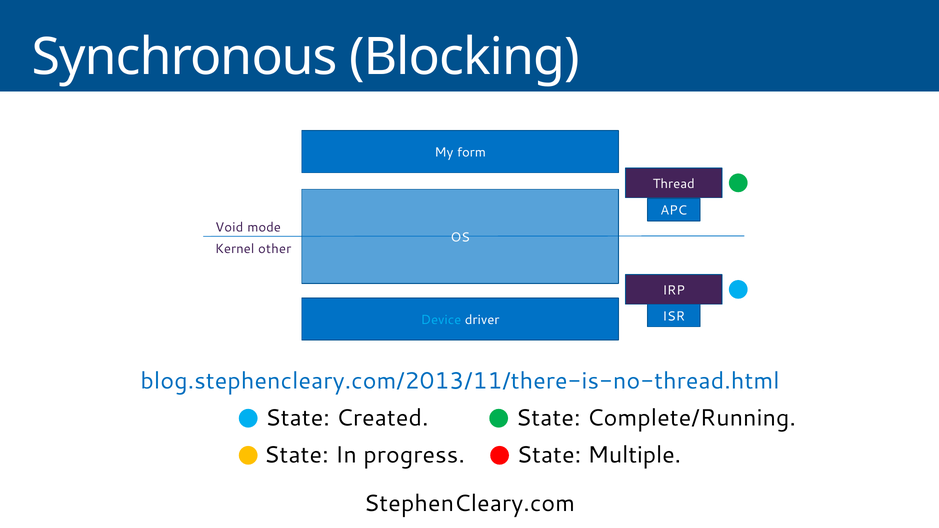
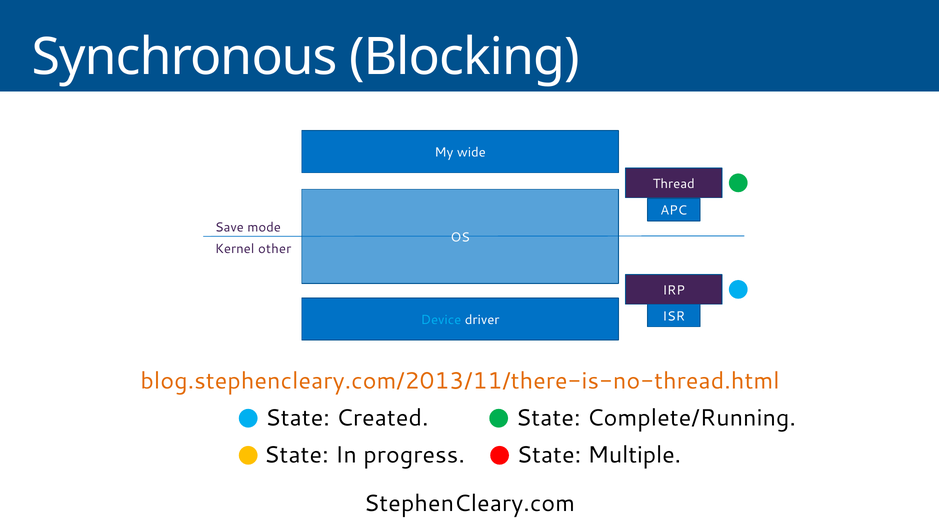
form: form -> wide (471, 153)
Void: Void -> Save (229, 227)
blog.stephencleary.com/2013/11/there-is-no-thread.html colour: blue -> orange (460, 381)
